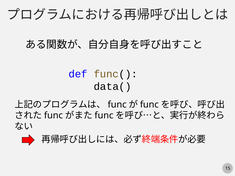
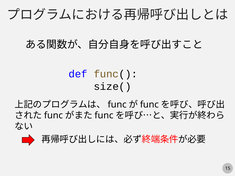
data(: data( -> size( (113, 87)
